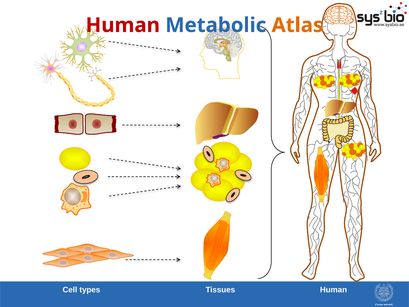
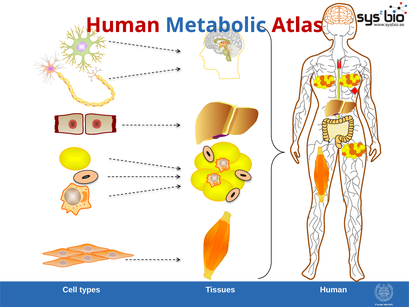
Atlas colour: orange -> red (297, 25)
